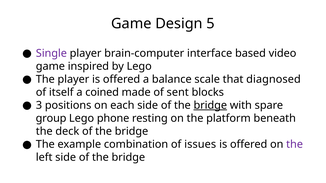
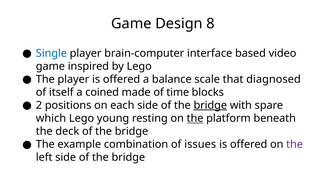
5: 5 -> 8 (211, 24)
Single colour: purple -> blue (51, 53)
sent: sent -> time (178, 92)
3: 3 -> 2 (39, 105)
group: group -> which (51, 119)
phone: phone -> young (113, 119)
the underline: none -> present (195, 119)
